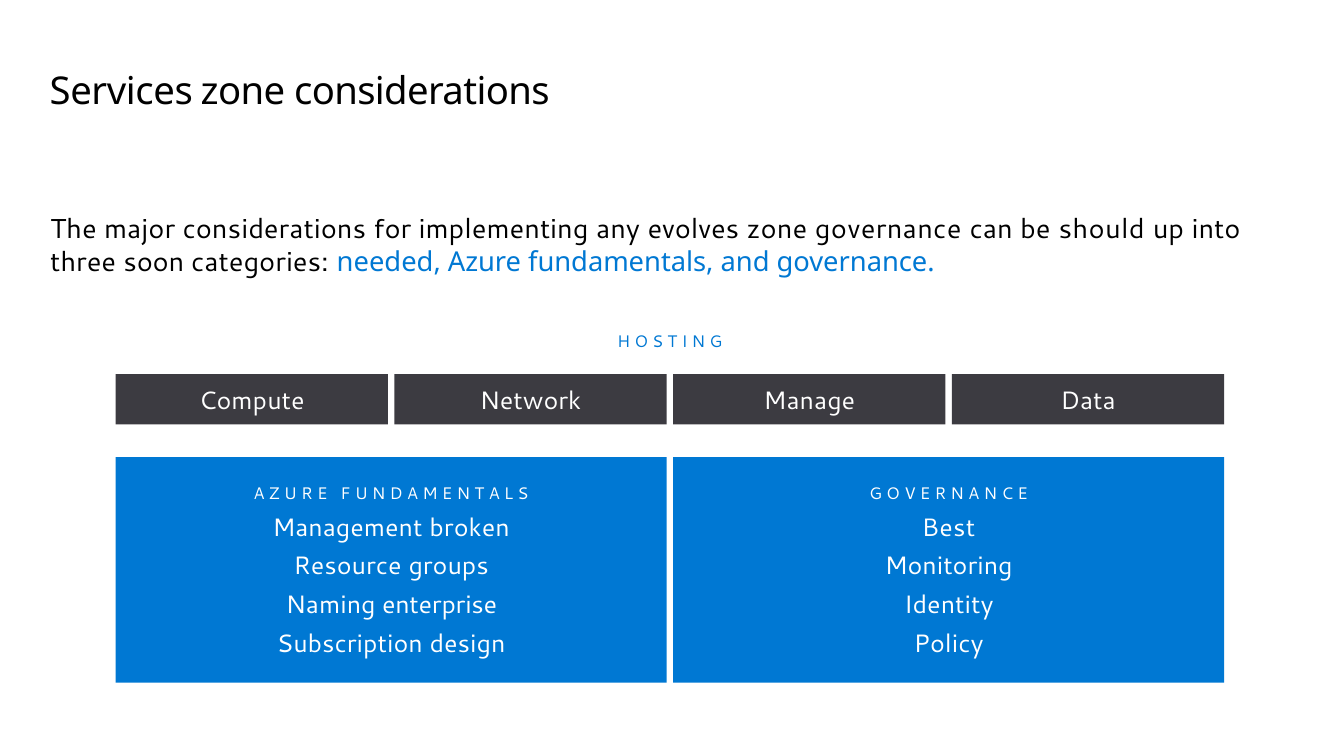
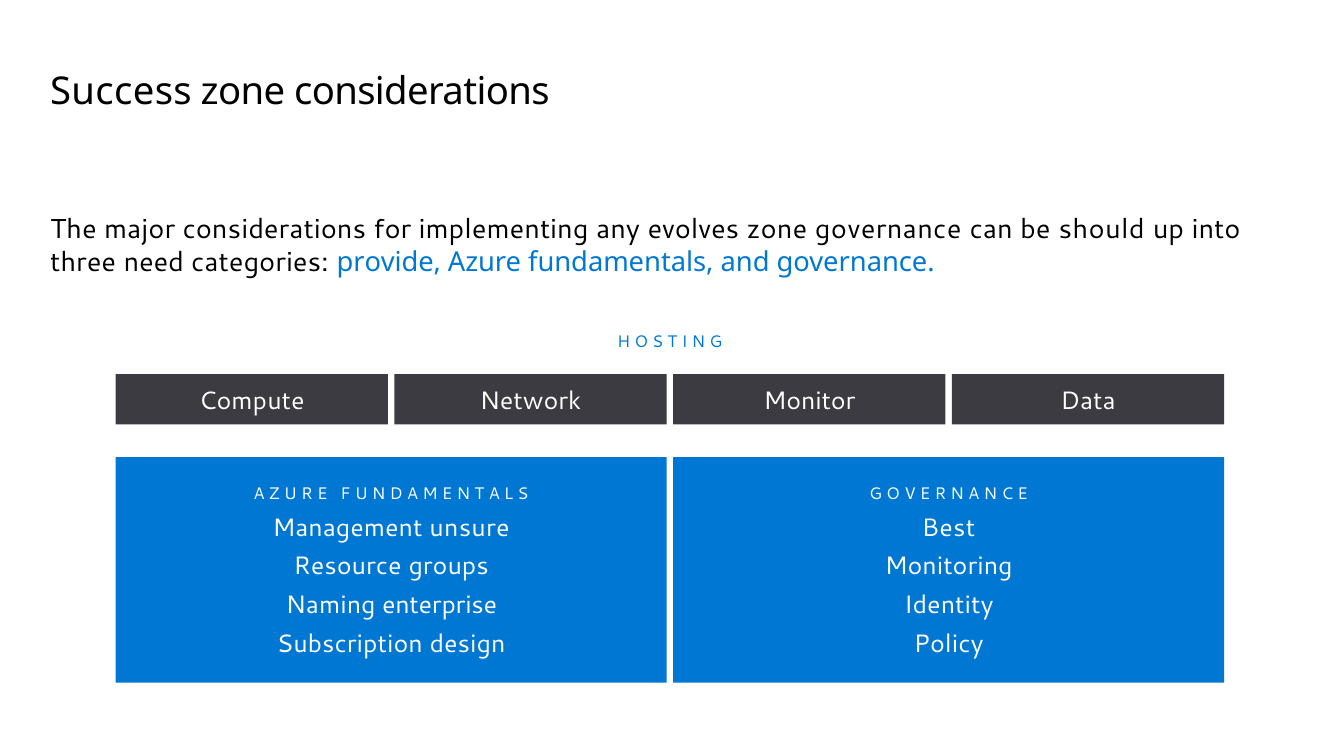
Services: Services -> Success (121, 92)
soon: soon -> need (154, 262)
needed: needed -> provide (389, 262)
Manage: Manage -> Monitor (809, 401)
broken: broken -> unsure (470, 528)
